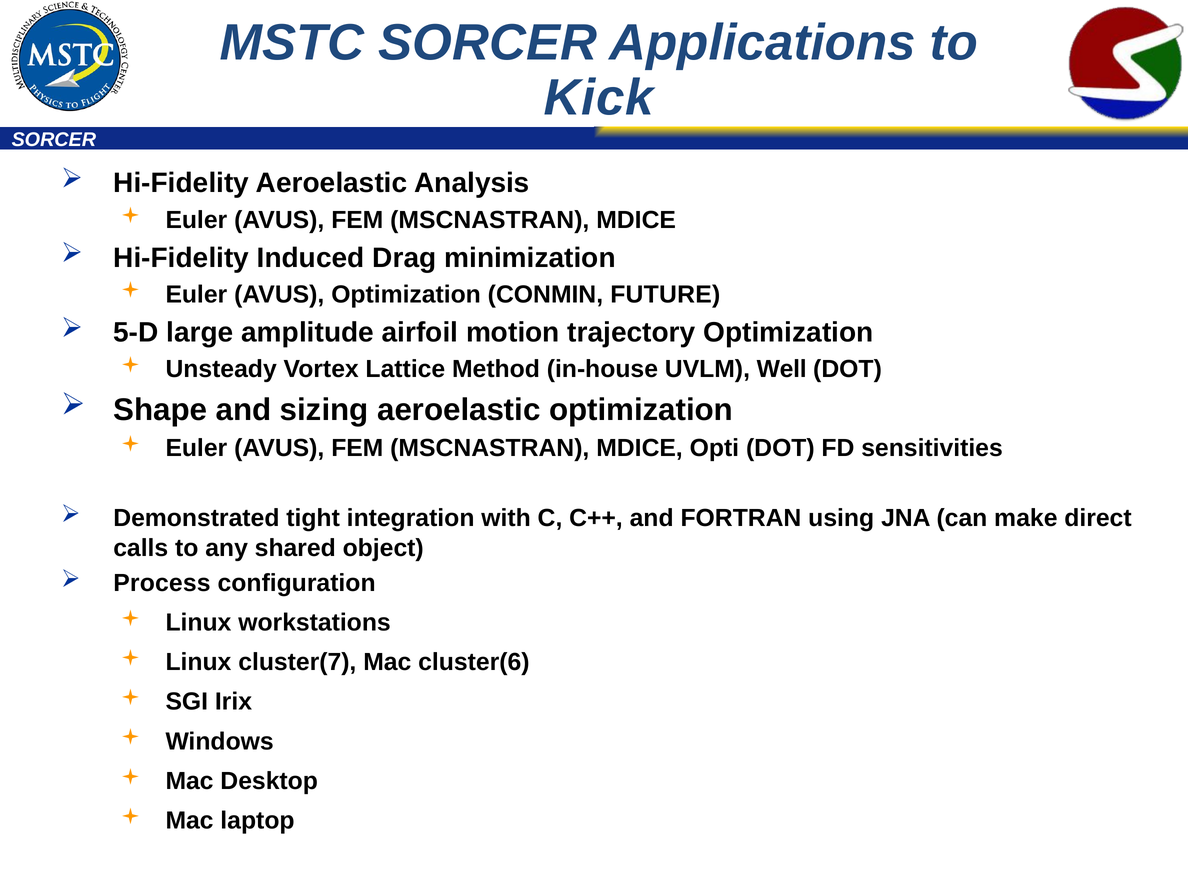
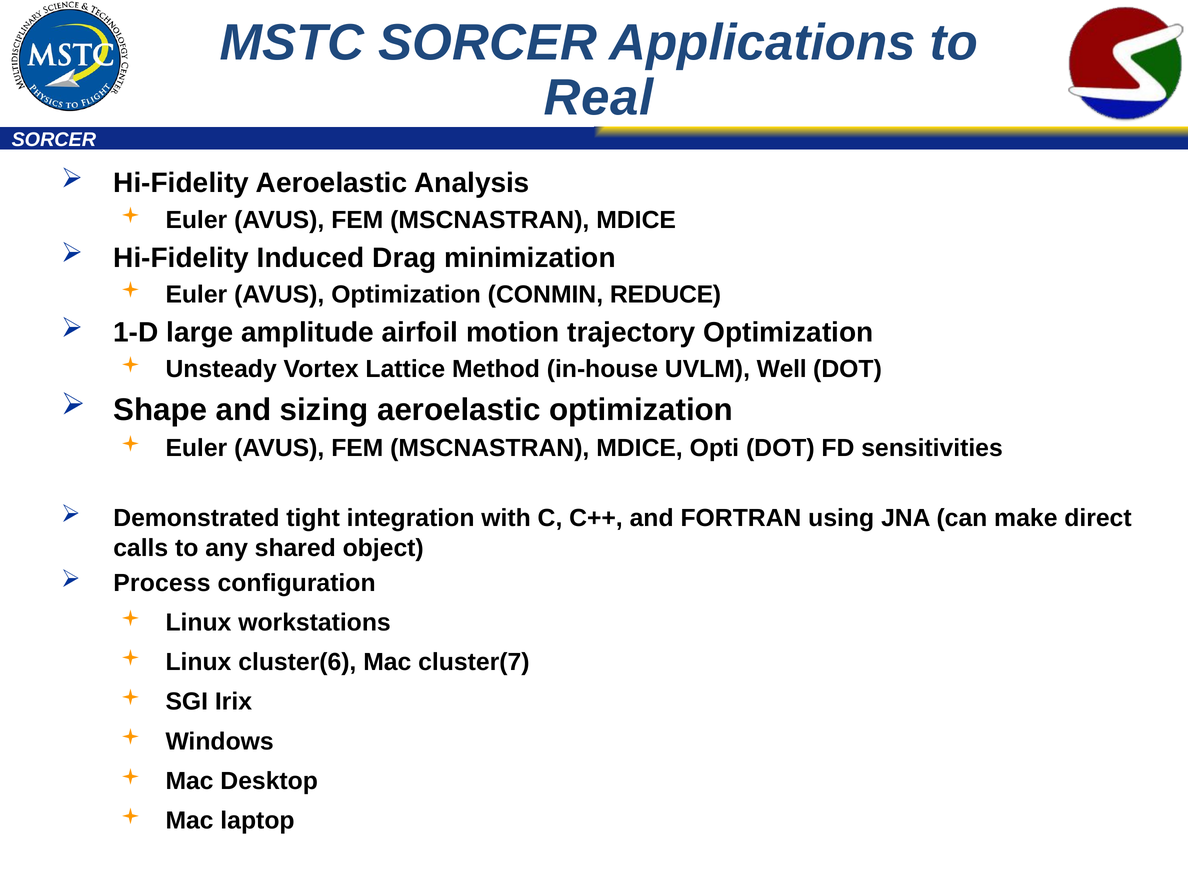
Kick: Kick -> Real (599, 98)
FUTURE: FUTURE -> REDUCE (666, 294)
5-D: 5-D -> 1-D (136, 332)
cluster(7: cluster(7 -> cluster(6 (297, 662)
cluster(6: cluster(6 -> cluster(7 (474, 662)
